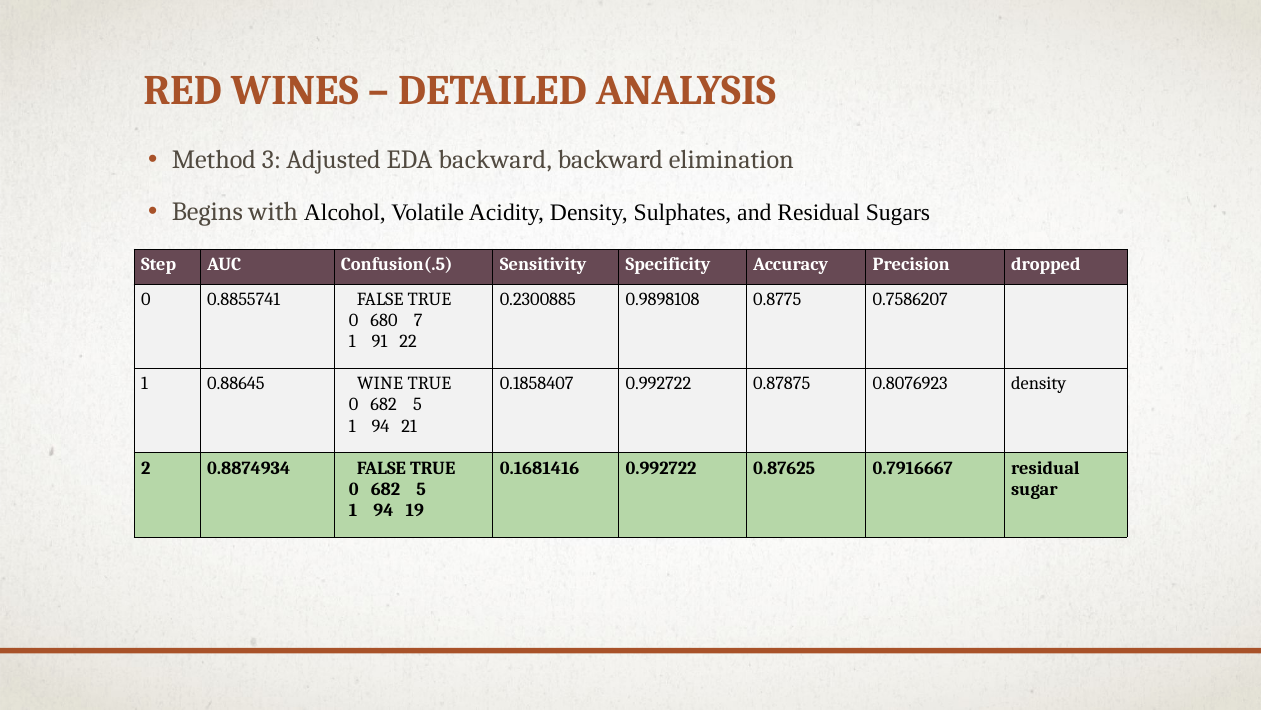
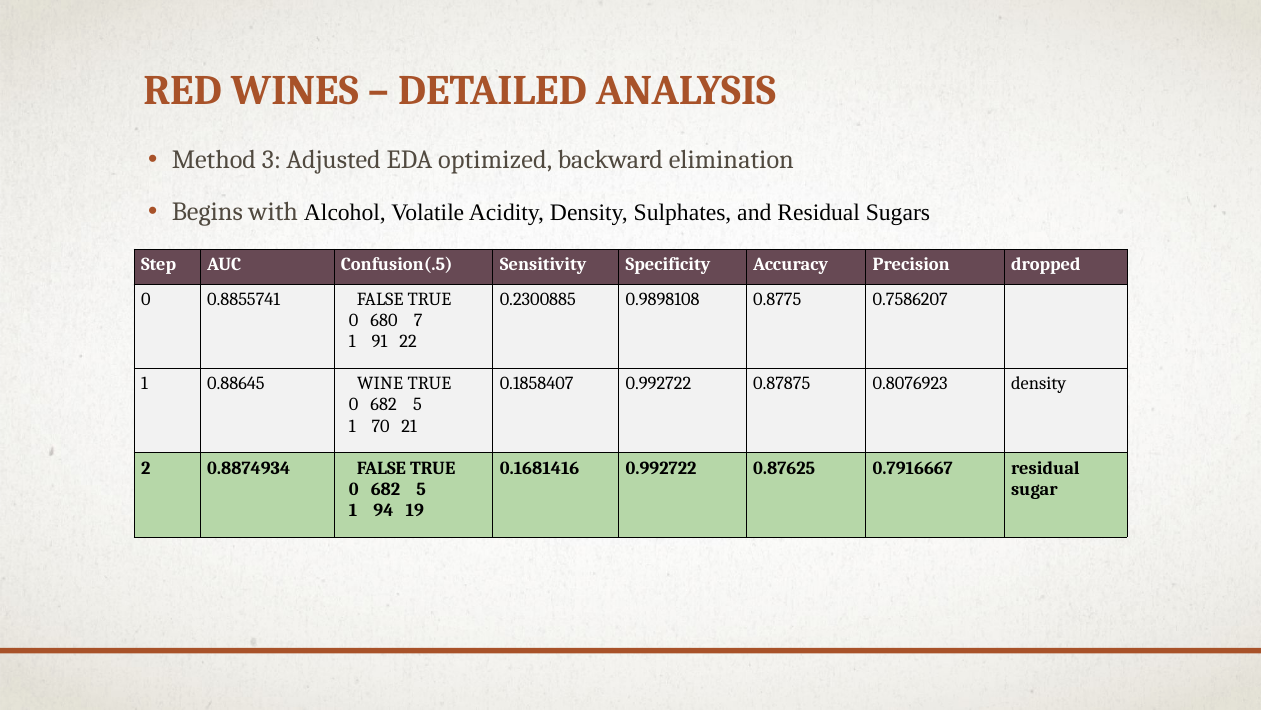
EDA backward: backward -> optimized (495, 159)
94: 94 -> 70 (381, 426)
